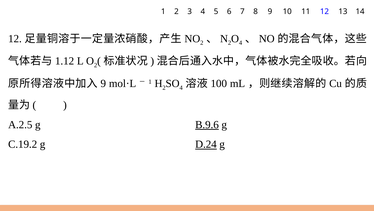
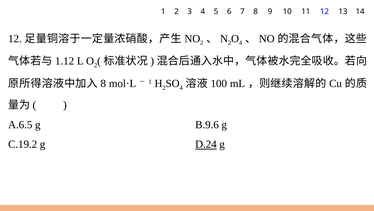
9: 9 -> 8 (103, 83)
A.2.5: A.2.5 -> A.6.5 (20, 124)
B.9.6 underline: present -> none (207, 124)
